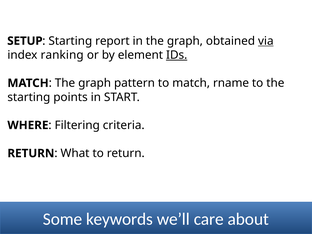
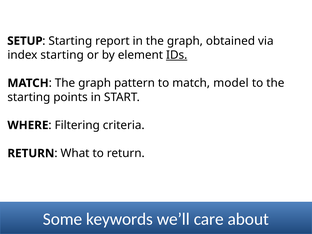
via underline: present -> none (266, 41)
index ranking: ranking -> starting (62, 55)
rname: rname -> model (231, 83)
